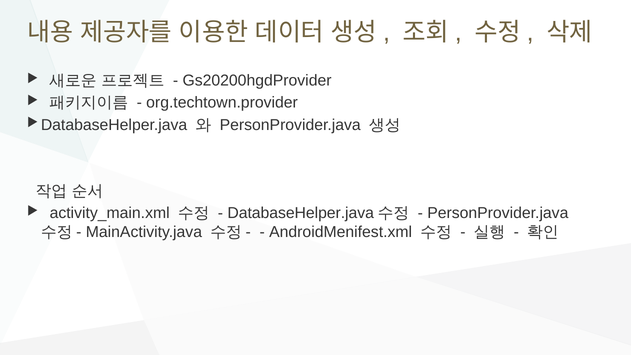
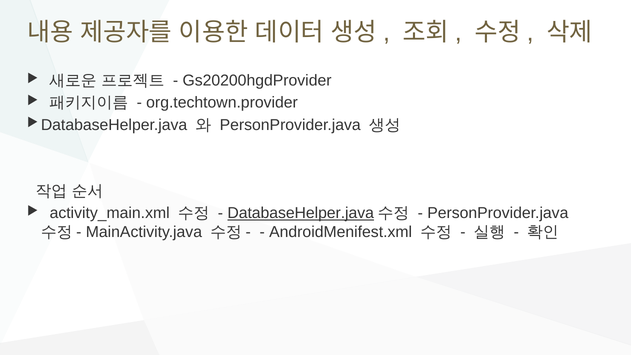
DatabaseHelper.java underline: none -> present (301, 213)
